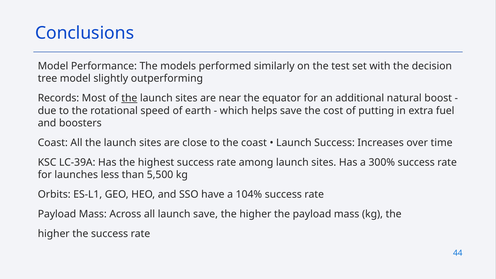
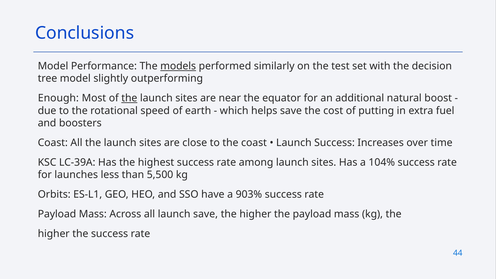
models underline: none -> present (178, 66)
Records: Records -> Enough (58, 98)
300%: 300% -> 104% (382, 162)
104%: 104% -> 903% (249, 194)
